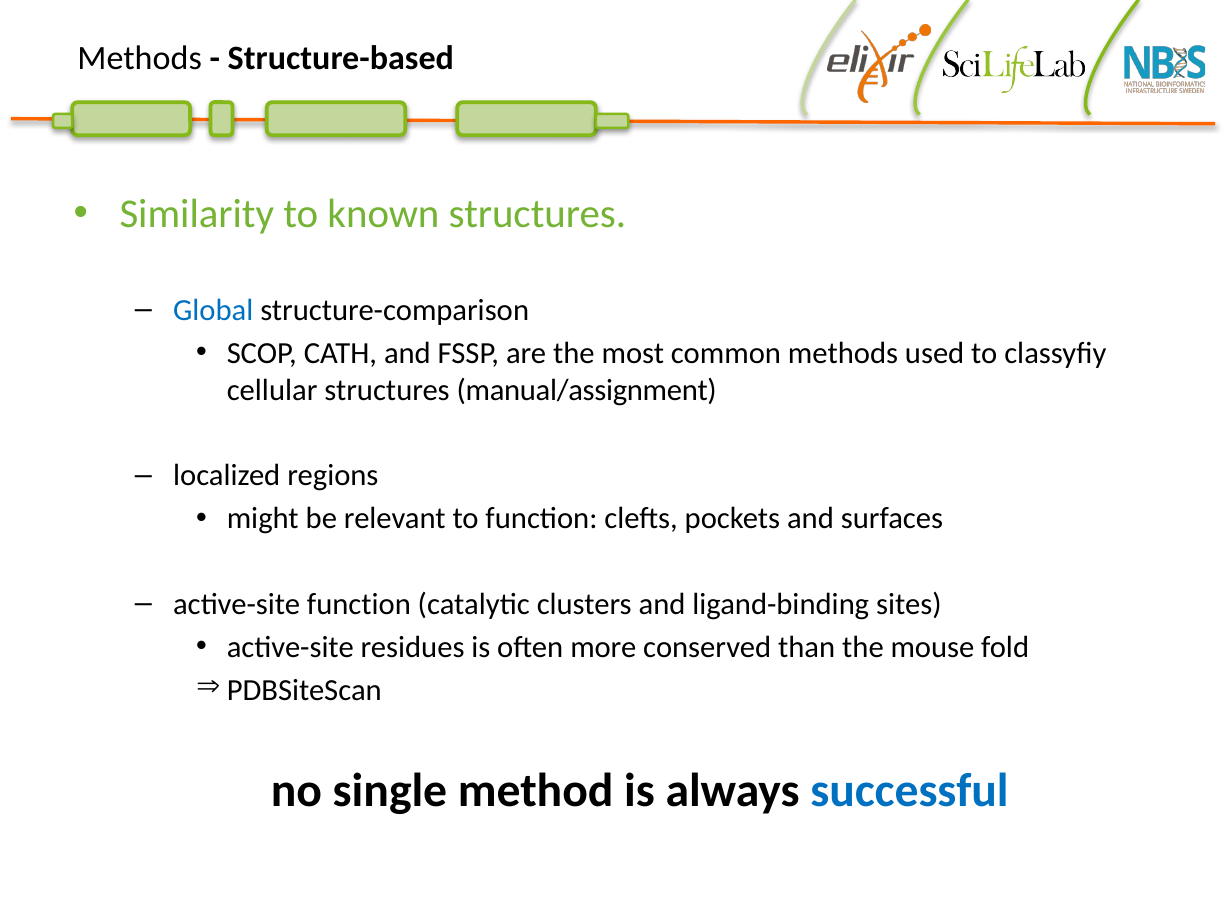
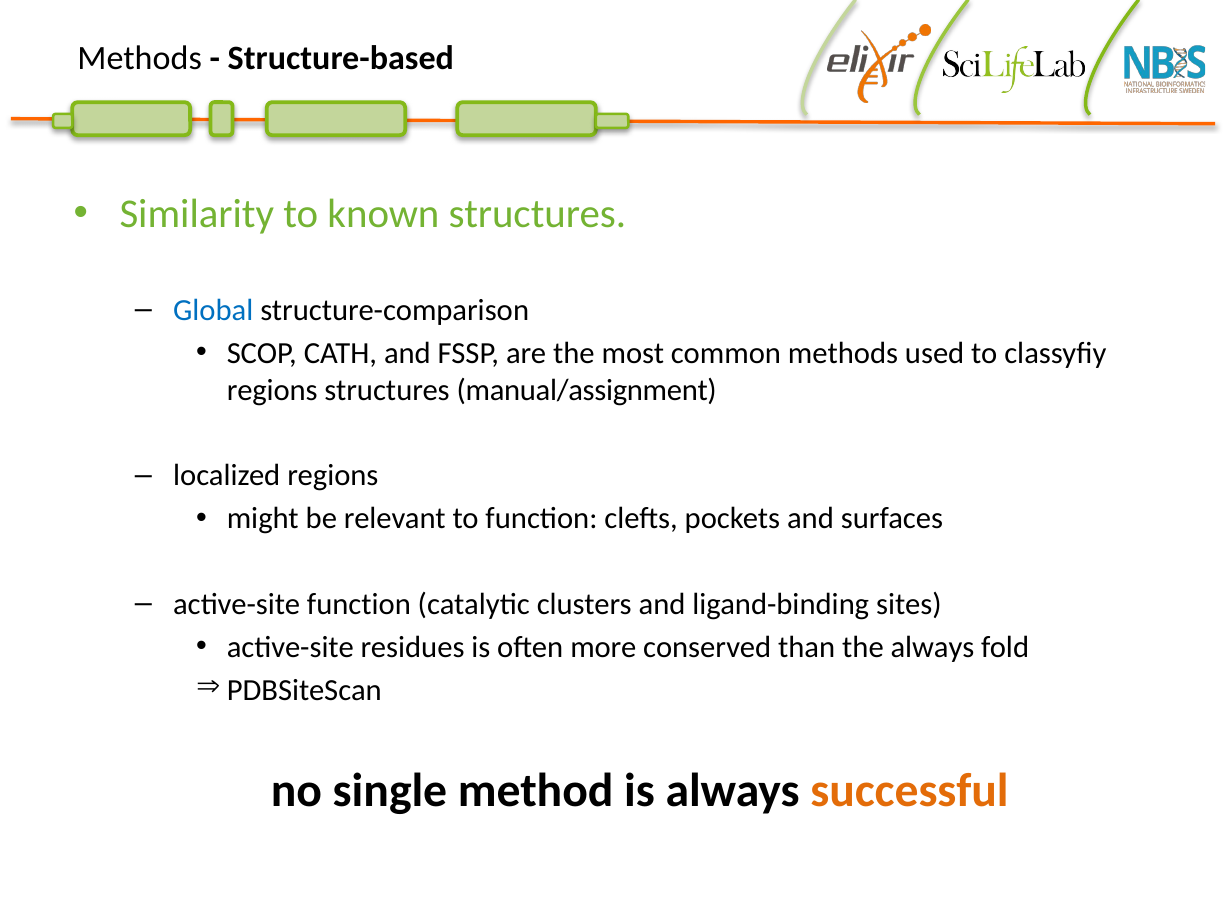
cellular: cellular -> regions (272, 390)
the mouse: mouse -> always (932, 648)
successful colour: blue -> orange (910, 791)
